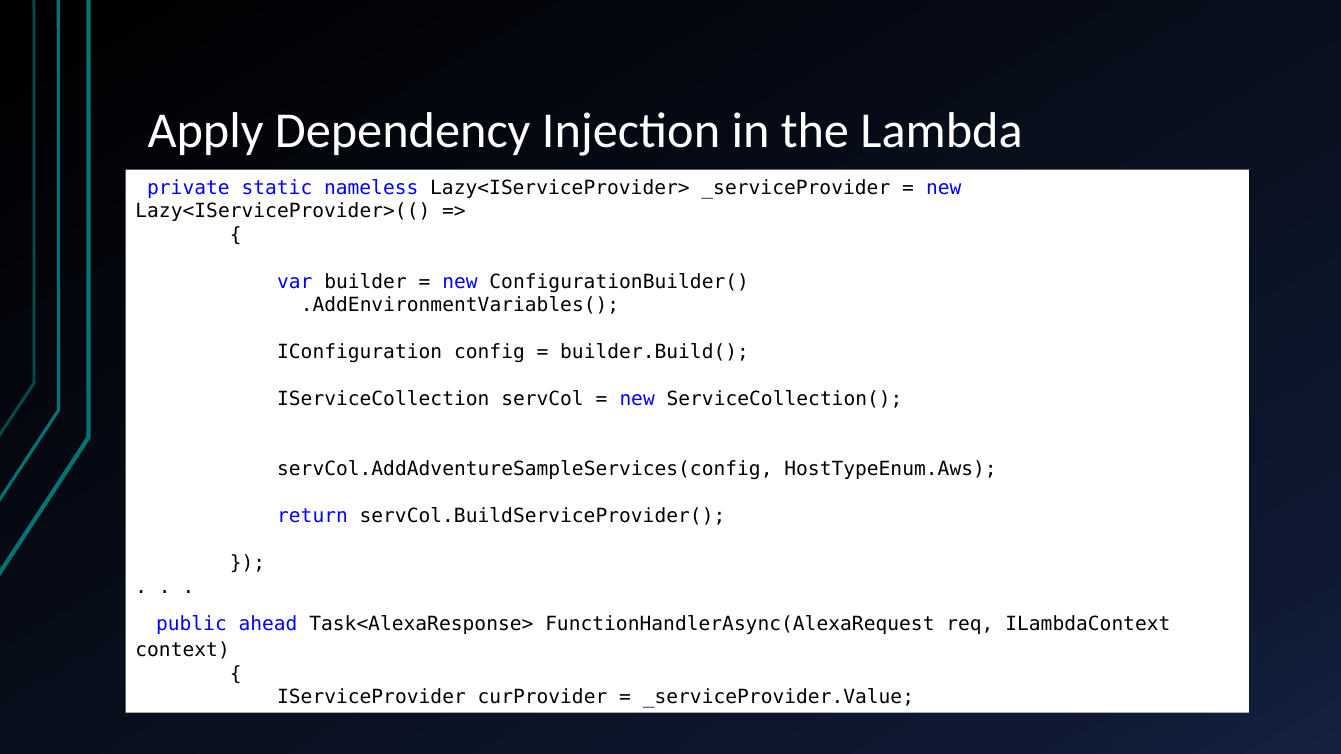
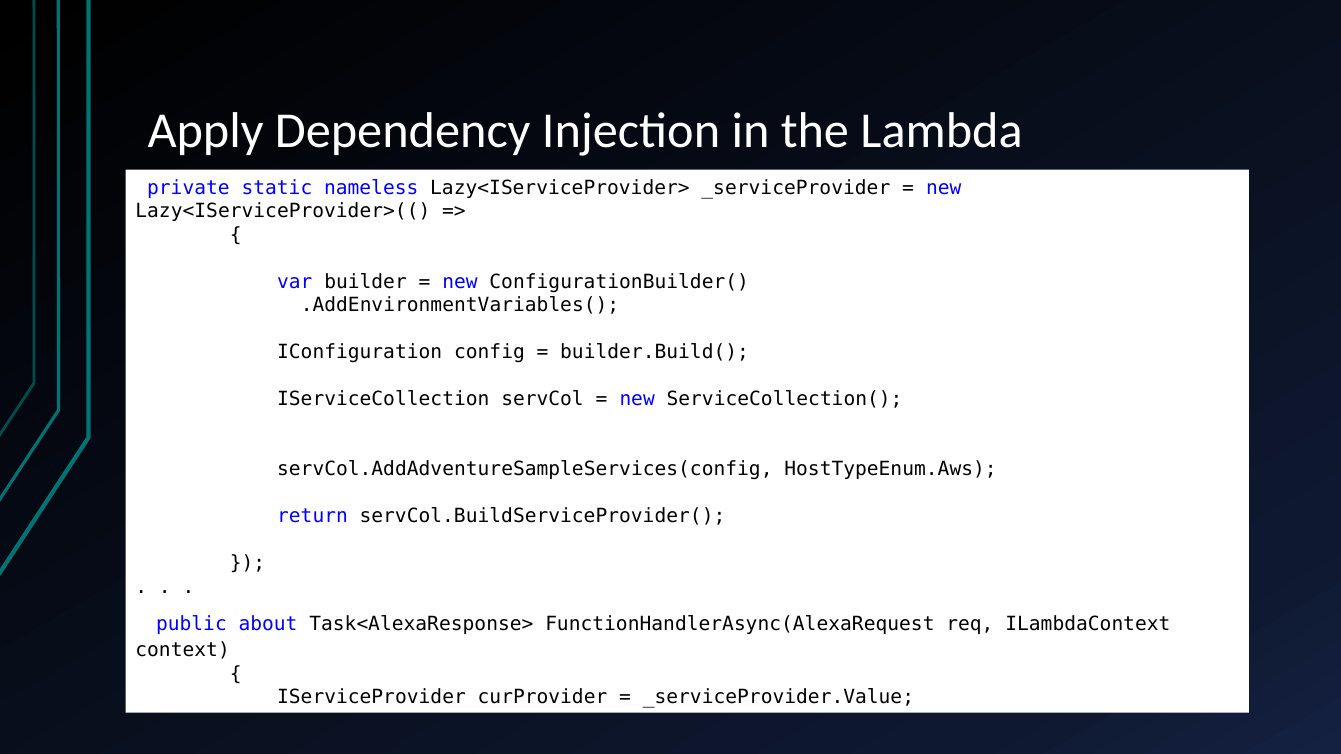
ahead: ahead -> about (268, 625)
